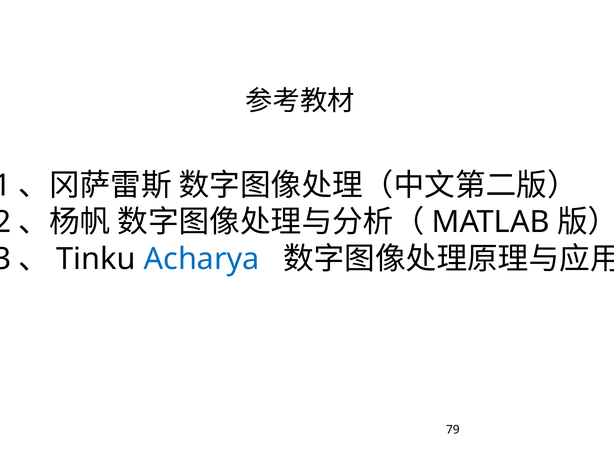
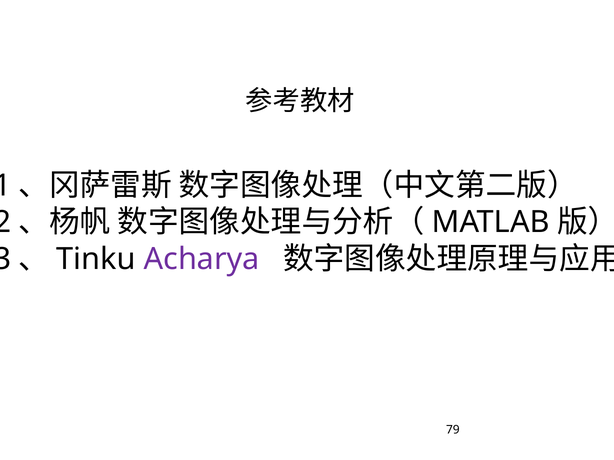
Acharya colour: blue -> purple (202, 259)
